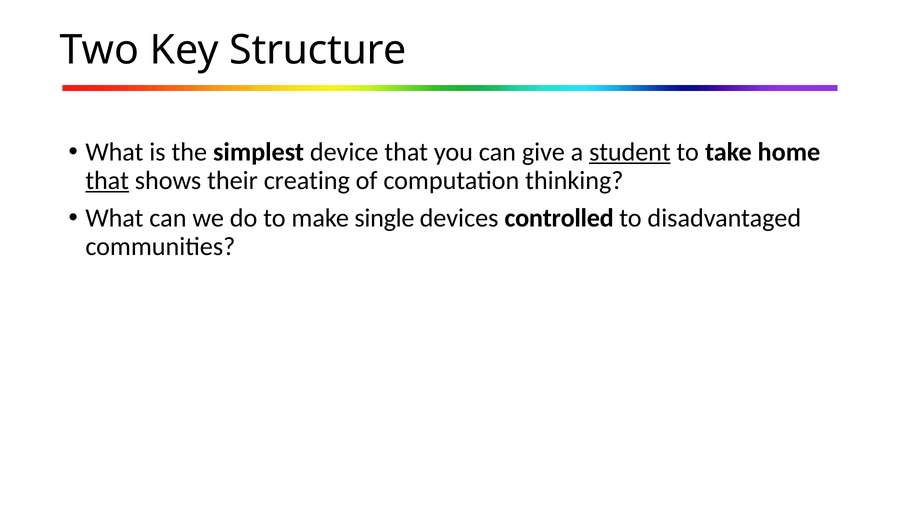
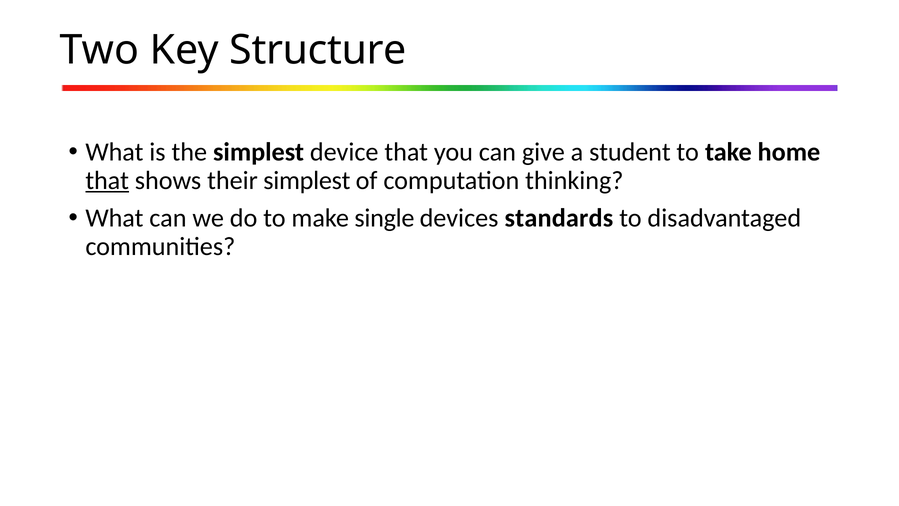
student underline: present -> none (630, 152)
their creating: creating -> simplest (307, 180)
controlled: controlled -> standards (559, 218)
